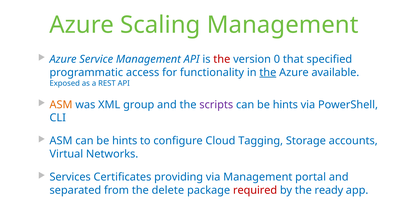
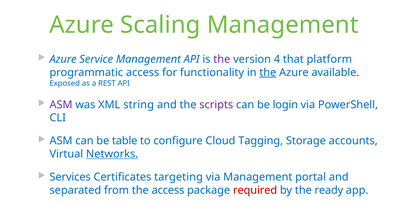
the colour: red -> purple (222, 59)
0: 0 -> 4 (277, 59)
specified: specified -> platform (329, 59)
ASM colour: orange -> purple (61, 105)
group: group -> string (139, 105)
hints: hints -> login (285, 105)
ASM can be hints: hints -> table (125, 141)
Networks underline: none -> present (112, 154)
providing: providing -> targeting (179, 177)
the delete: delete -> access (168, 190)
